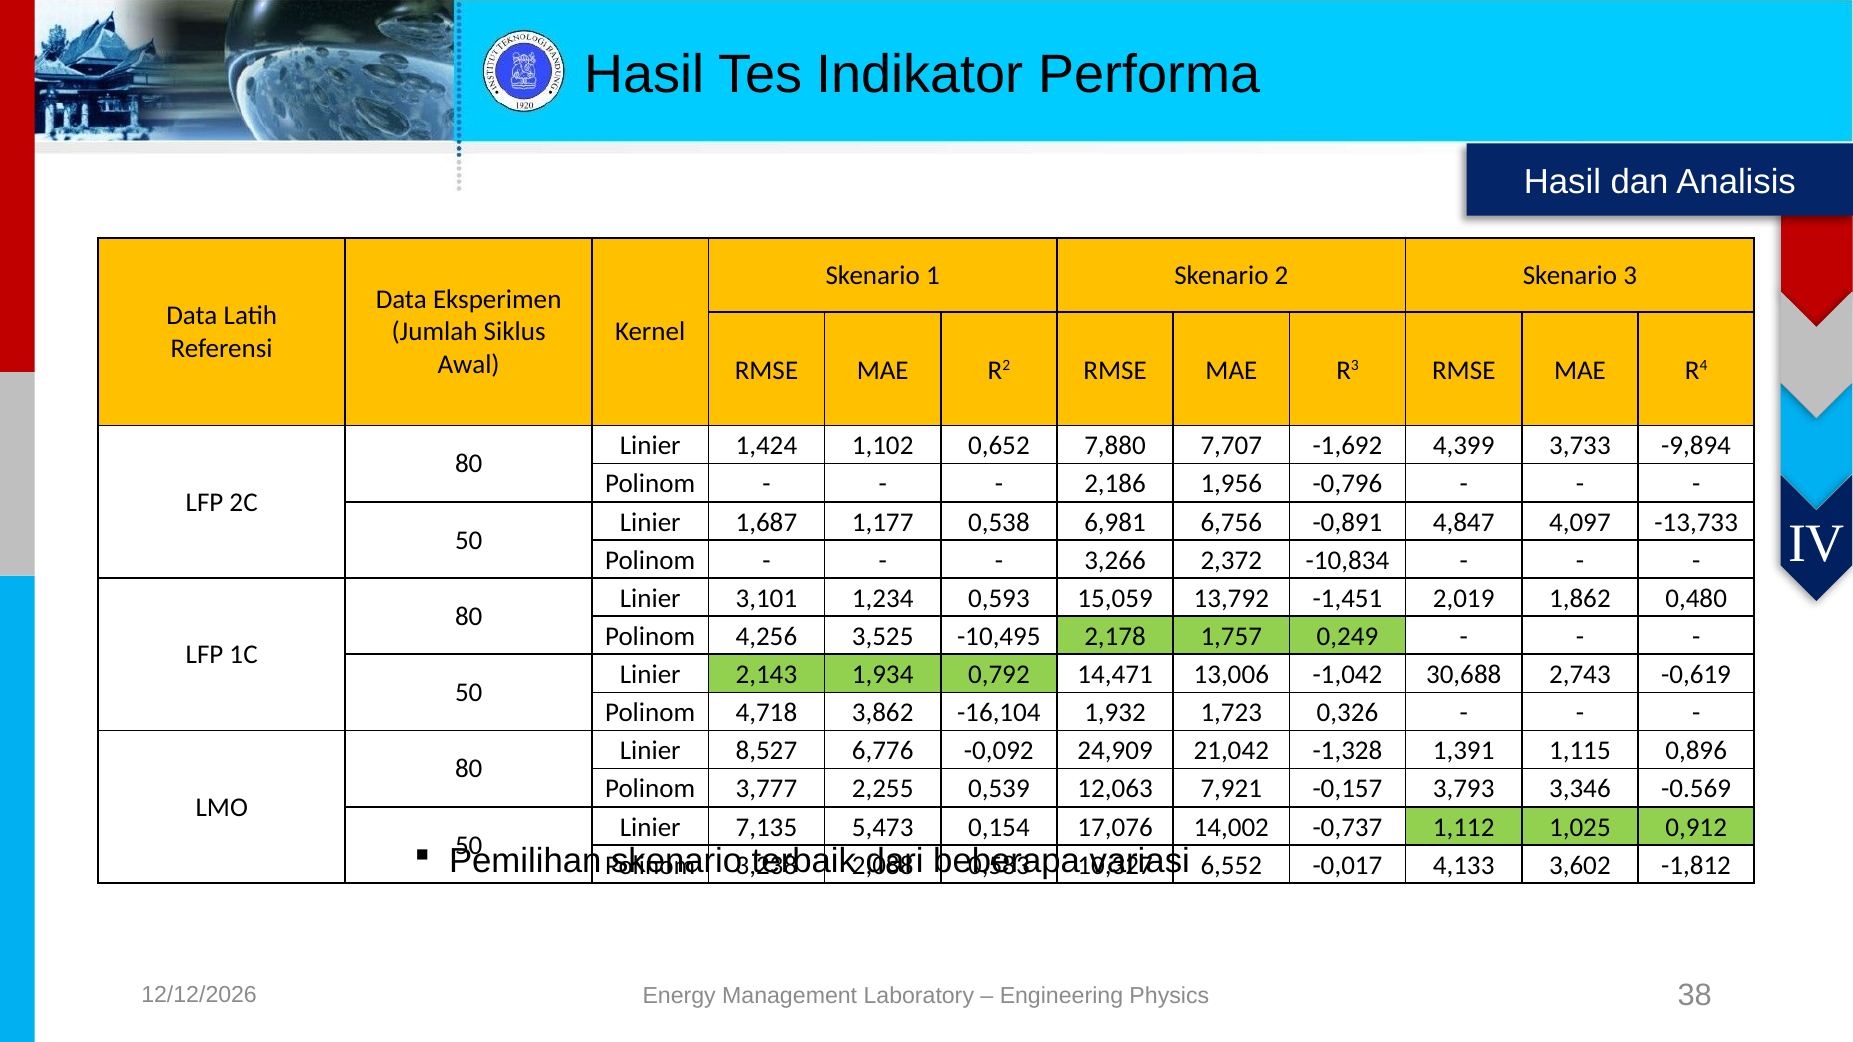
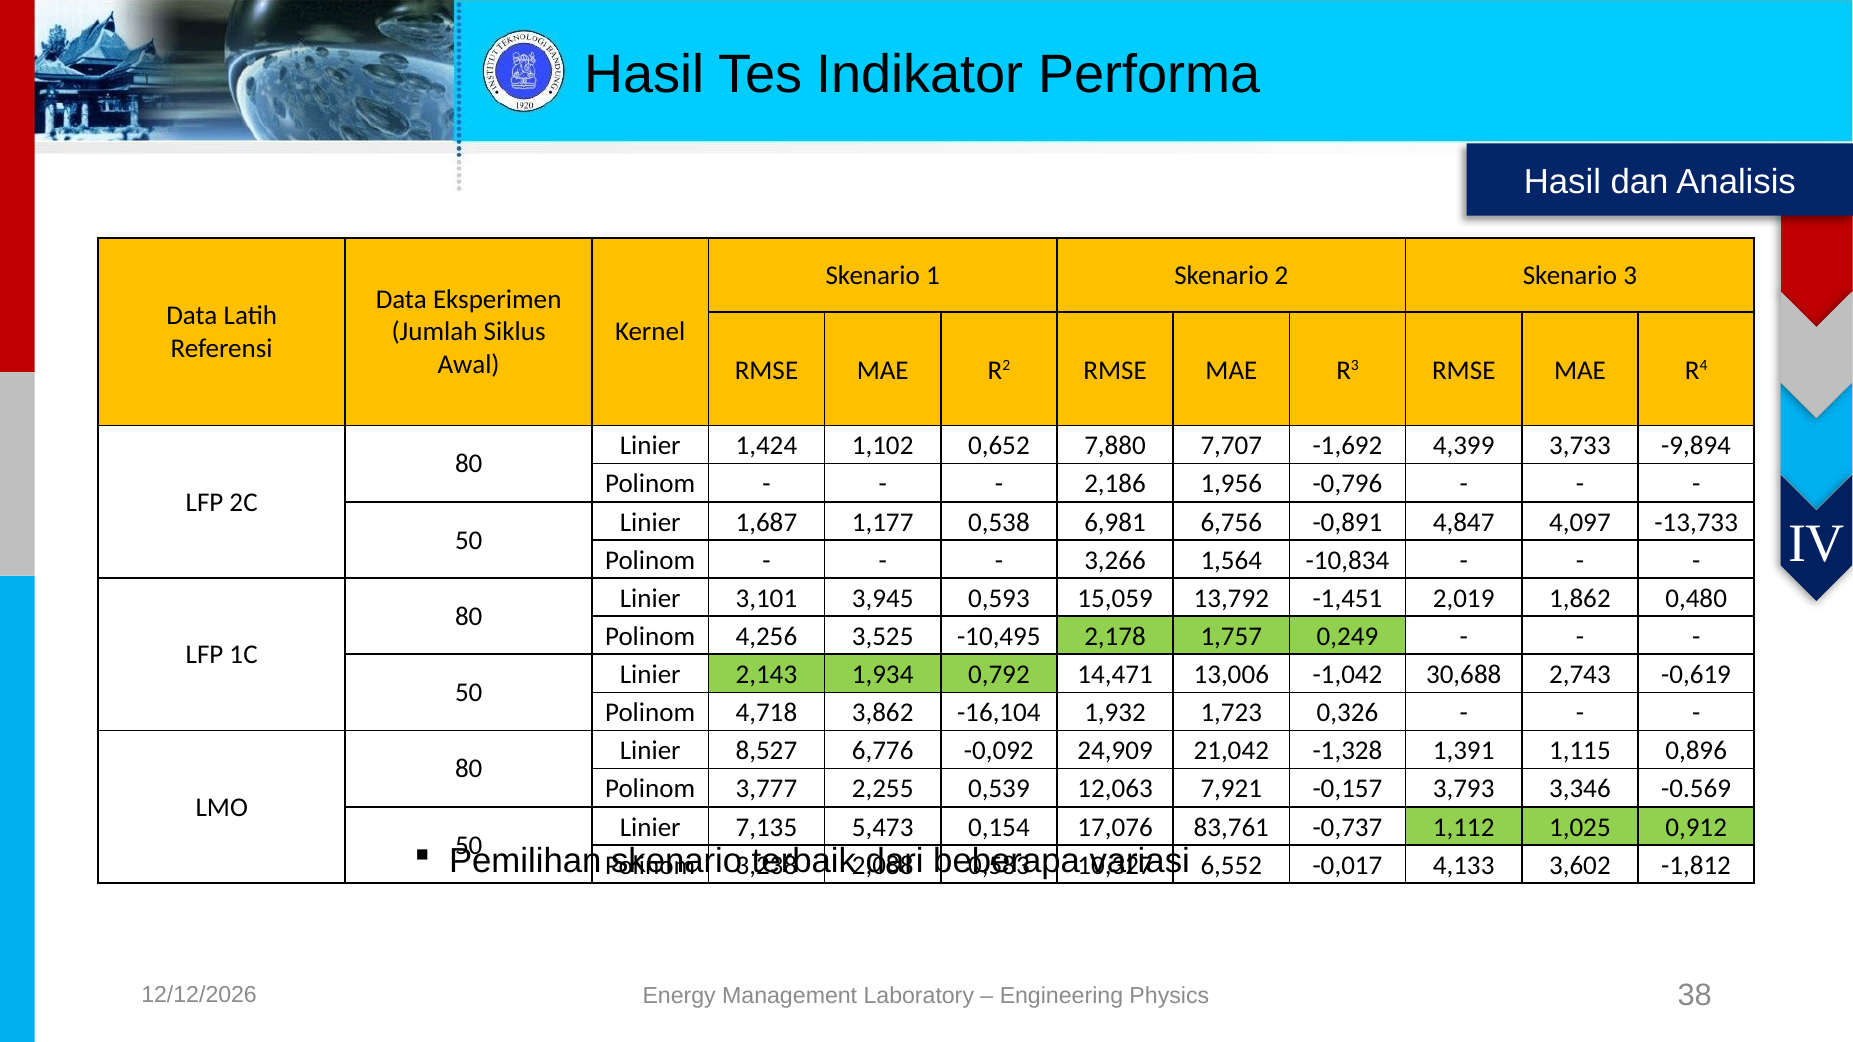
2,372: 2,372 -> 1,564 (1231, 560)
1,234: 1,234 -> 3,945 (883, 599)
14,002: 14,002 -> 83,761 (1231, 827)
